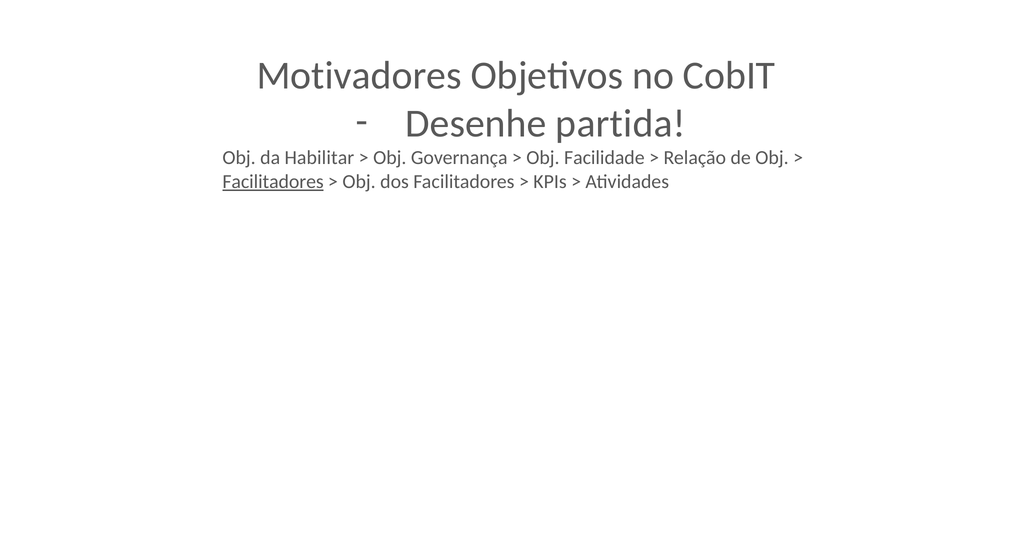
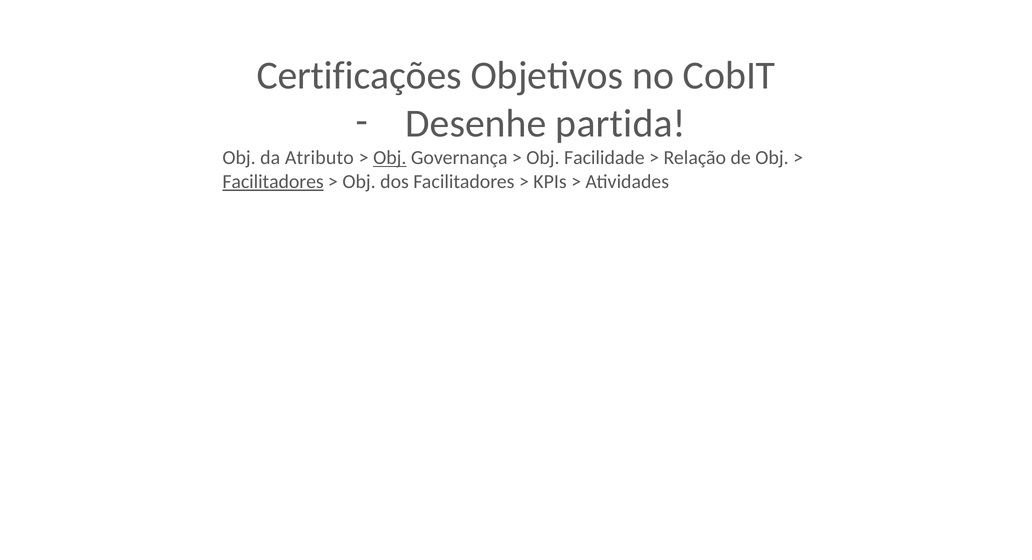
Motivadores: Motivadores -> Certificações (359, 76)
Habilitar: Habilitar -> Atributo (319, 158)
Obj underline: none -> present (390, 158)
